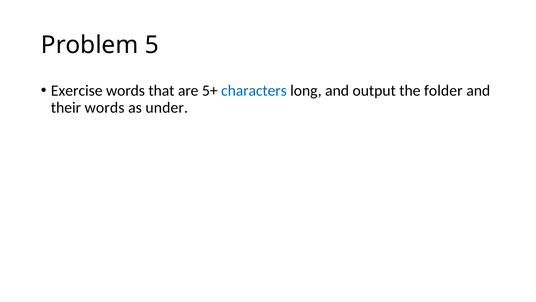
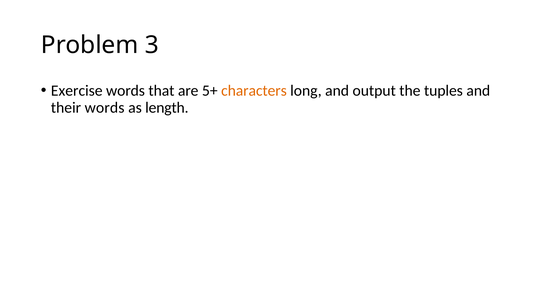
5: 5 -> 3 (152, 45)
characters colour: blue -> orange (254, 91)
folder: folder -> tuples (443, 91)
under: under -> length (167, 108)
